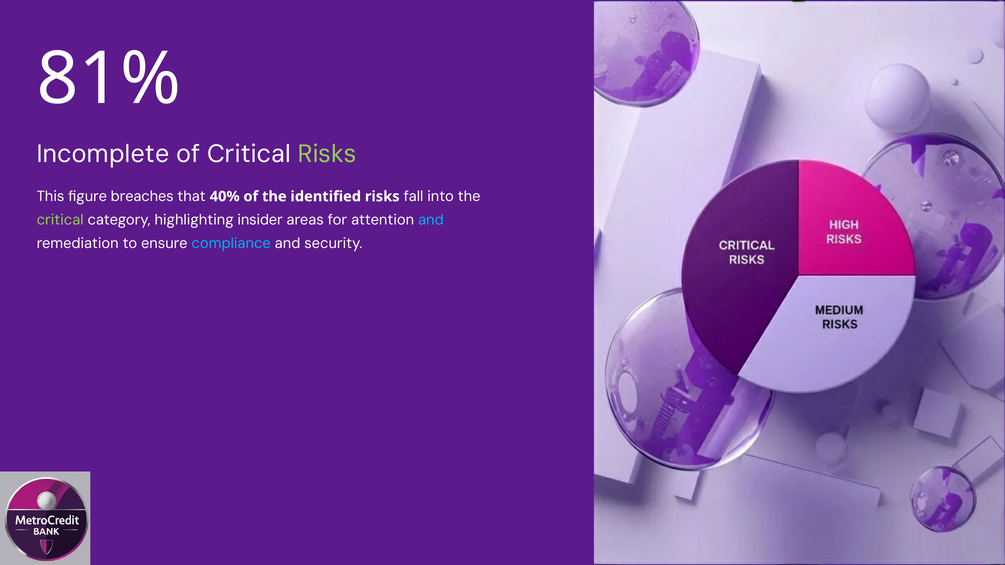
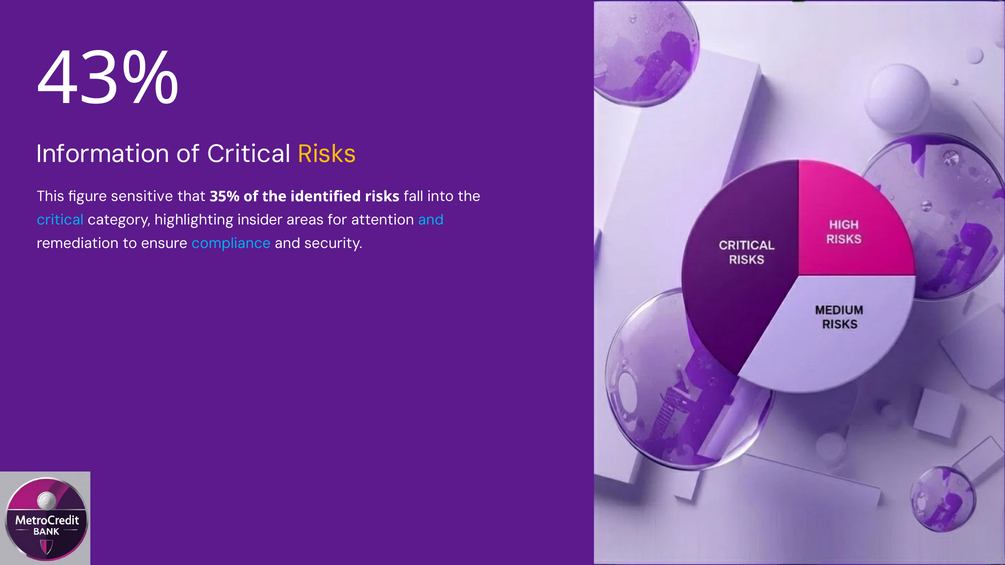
81%: 81% -> 43% (109, 79)
Incomplete: Incomplete -> Information (103, 154)
Risks colour: light green -> yellow (327, 154)
breaches: breaches -> sensitive (142, 197)
40%: 40% -> 35% (225, 197)
critical colour: light green -> light blue (60, 220)
